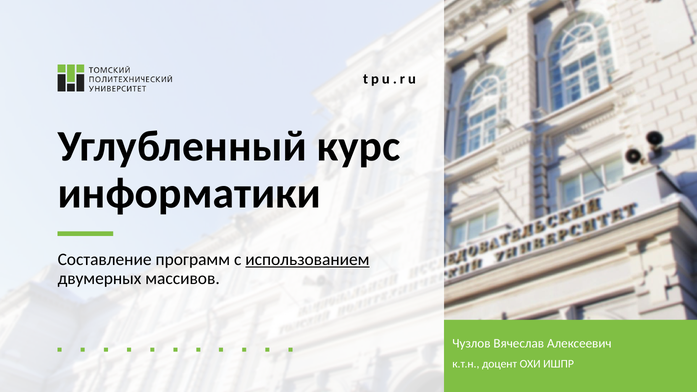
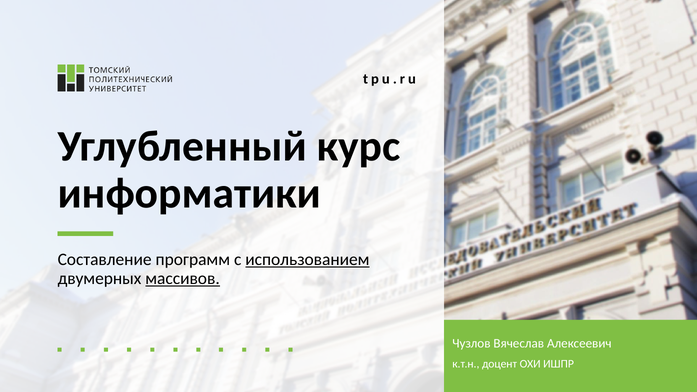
массивов underline: none -> present (183, 278)
